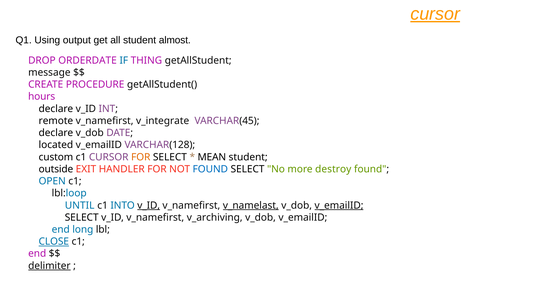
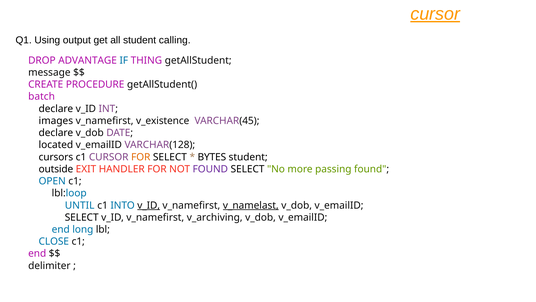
almost: almost -> calling (175, 40)
ORDERDATE: ORDERDATE -> ADVANTAGE (88, 60)
hours: hours -> batch (42, 96)
remote: remote -> images (56, 121)
v_integrate: v_integrate -> v_existence (163, 121)
custom: custom -> cursors (56, 157)
MEAN: MEAN -> BYTES (212, 157)
FOUND colour: blue -> purple (210, 169)
destroy: destroy -> passing (333, 169)
v_emailID underline: present -> none (339, 205)
CLOSE underline: present -> none (54, 241)
delimiter underline: present -> none (49, 265)
